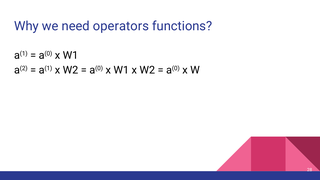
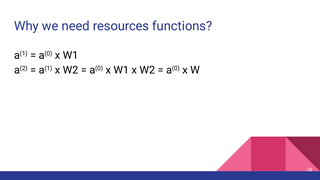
operators: operators -> resources (121, 26)
